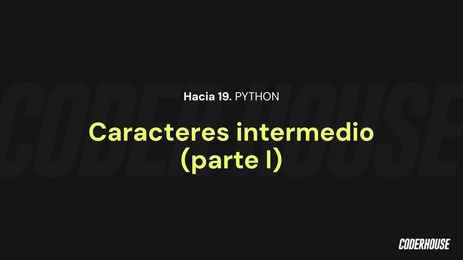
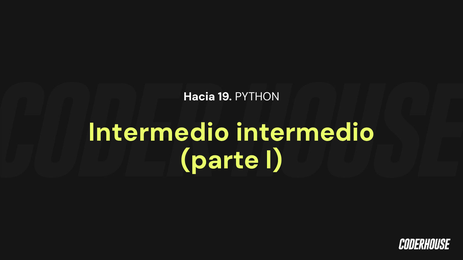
Caracteres: Caracteres -> Intermedio (159, 132)
